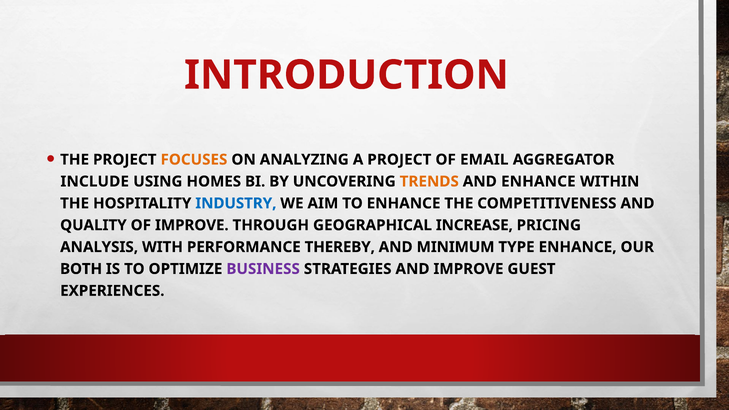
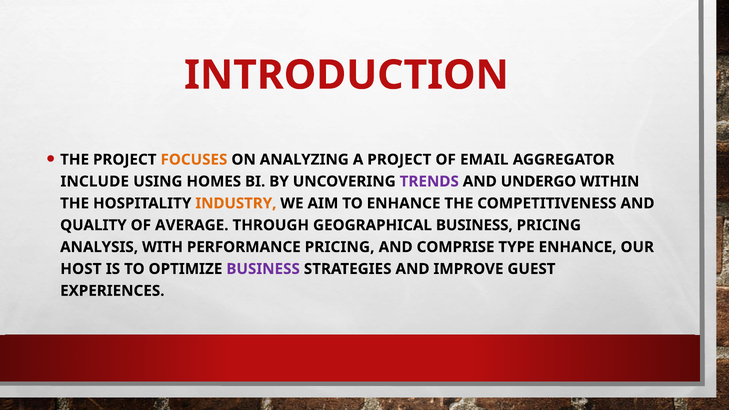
TRENDS colour: orange -> purple (429, 182)
AND ENHANCE: ENHANCE -> UNDERGO (538, 182)
INDUSTRY colour: blue -> orange (236, 203)
OF IMPROVE: IMPROVE -> AVERAGE (192, 225)
GEOGRAPHICAL INCREASE: INCREASE -> BUSINESS (474, 225)
PERFORMANCE THEREBY: THEREBY -> PRICING (340, 247)
MINIMUM: MINIMUM -> COMPRISE (456, 247)
BOTH: BOTH -> HOST (81, 269)
